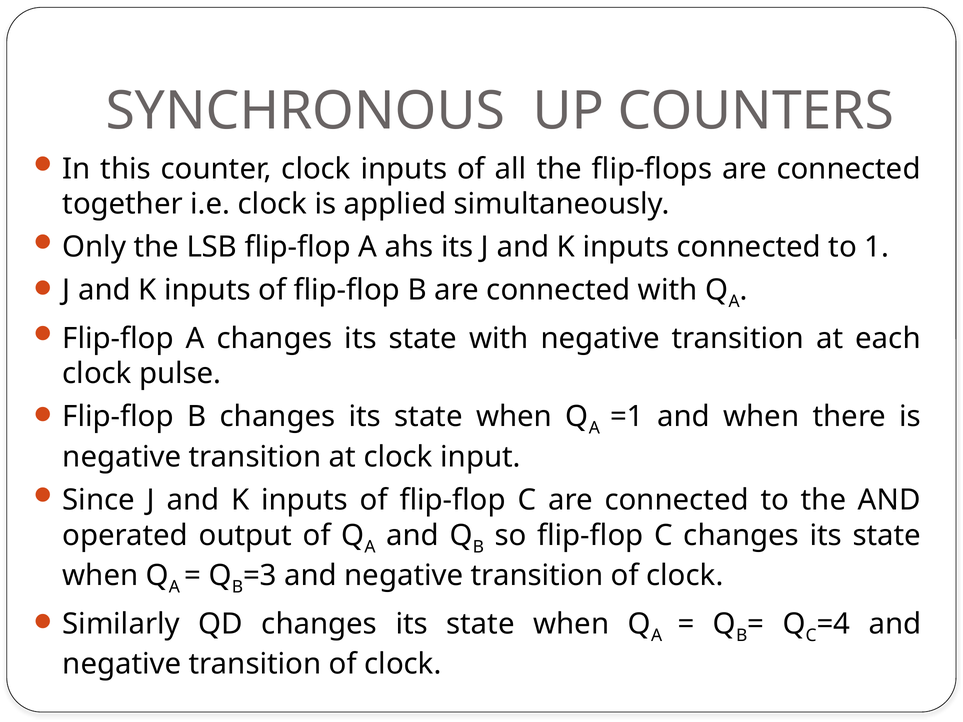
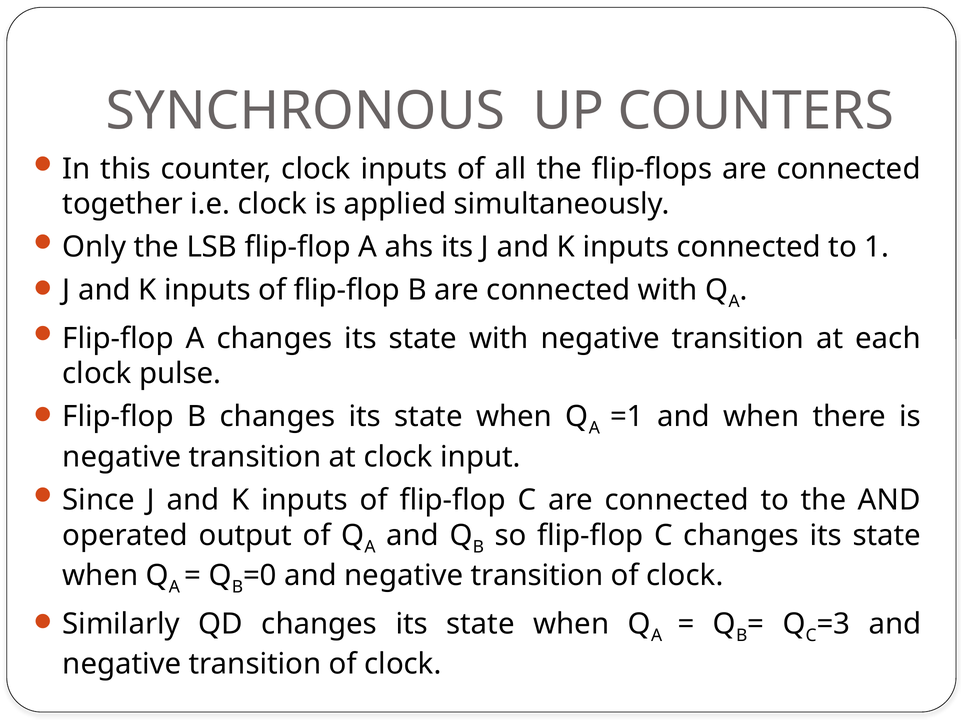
=3: =3 -> =0 (260, 576)
=4: =4 -> =3 (833, 624)
